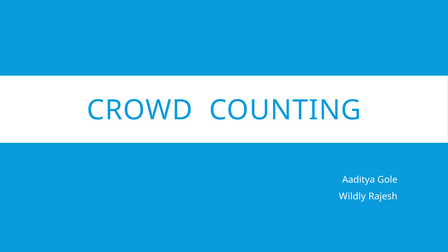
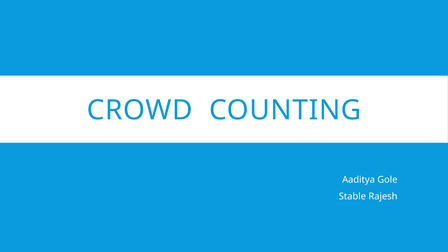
Wildly: Wildly -> Stable (352, 196)
